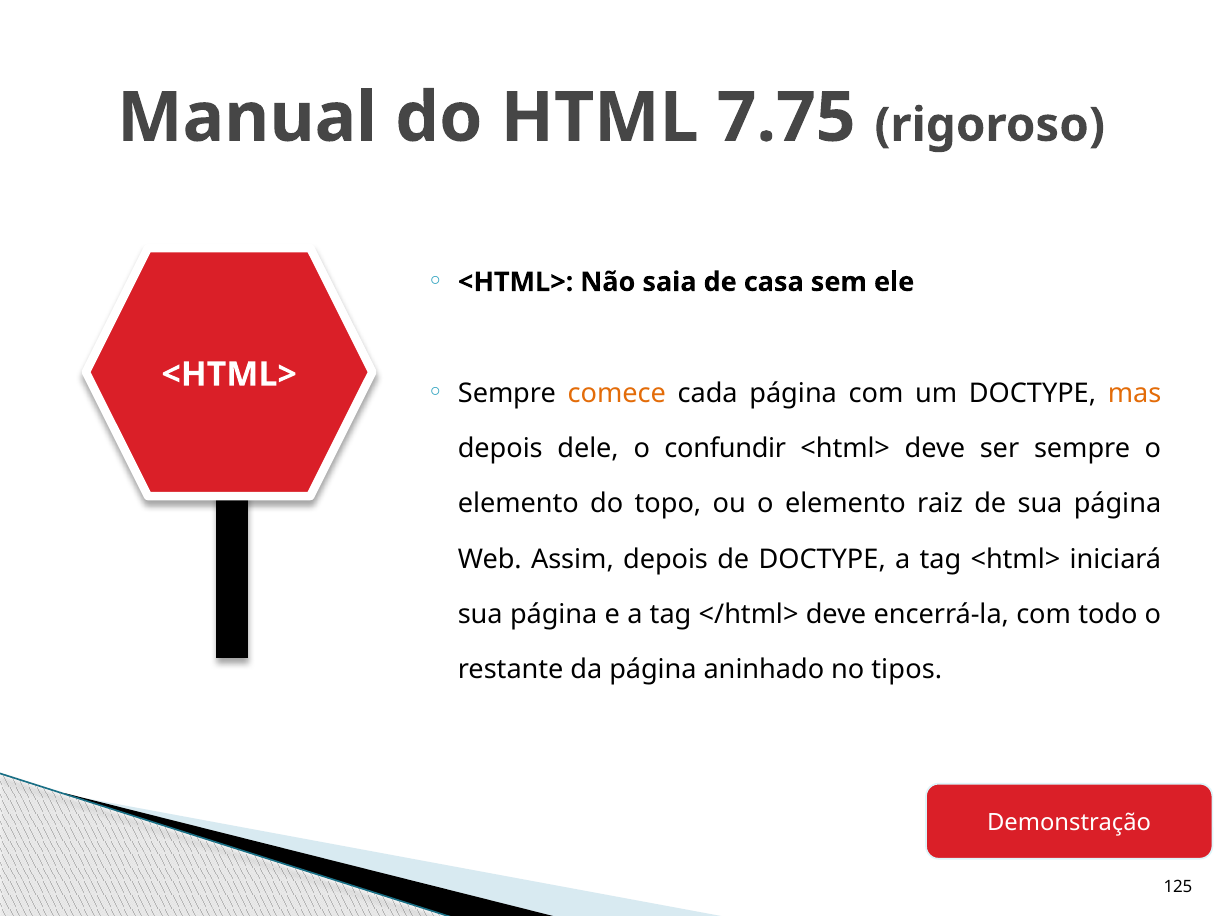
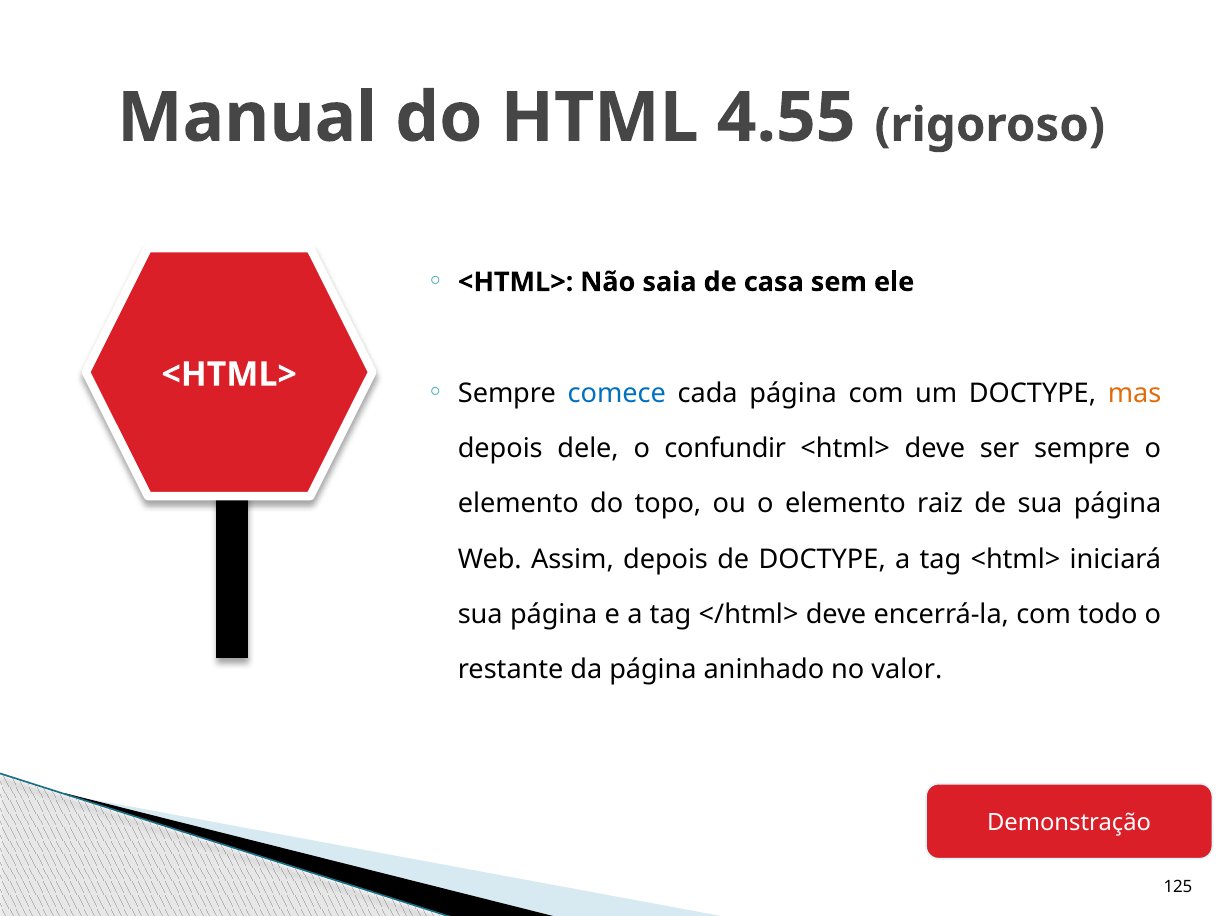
7.75: 7.75 -> 4.55 (786, 118)
comece colour: orange -> blue (617, 394)
tipos: tipos -> valor (907, 670)
